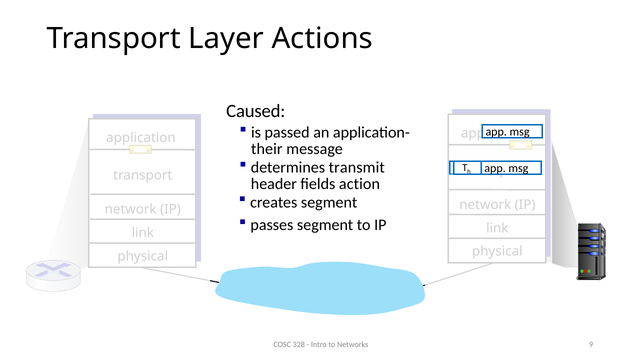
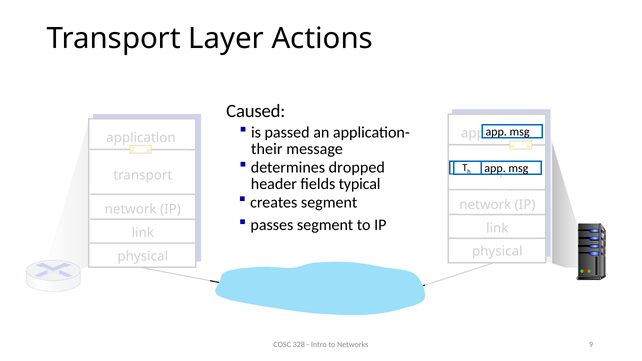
transmit: transmit -> dropped (357, 168)
action: action -> typical (360, 184)
